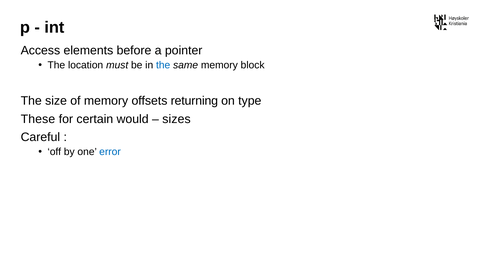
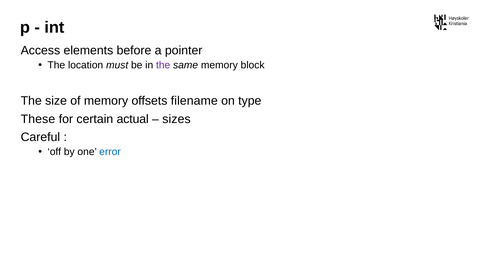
the colour: blue -> purple (163, 65)
returning: returning -> filename (194, 101)
would: would -> actual (133, 119)
